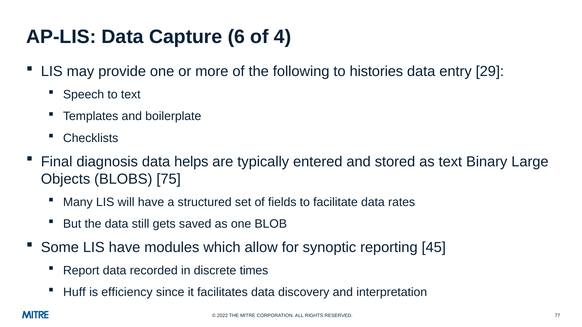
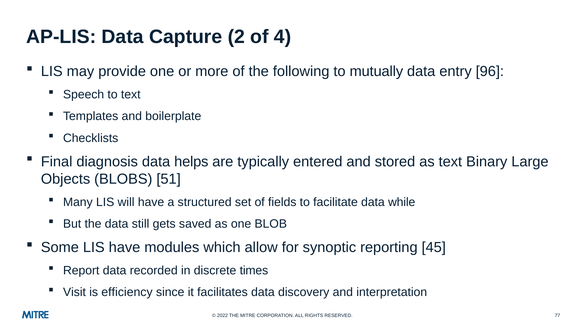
6: 6 -> 2 (236, 37)
histories: histories -> mutually (376, 71)
29: 29 -> 96 (490, 71)
75: 75 -> 51 (169, 179)
rates: rates -> while (402, 202)
Huff: Huff -> Visit (74, 293)
